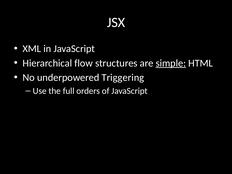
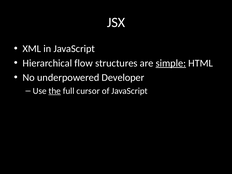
Triggering: Triggering -> Developer (123, 78)
the underline: none -> present (55, 91)
orders: orders -> cursor (88, 91)
